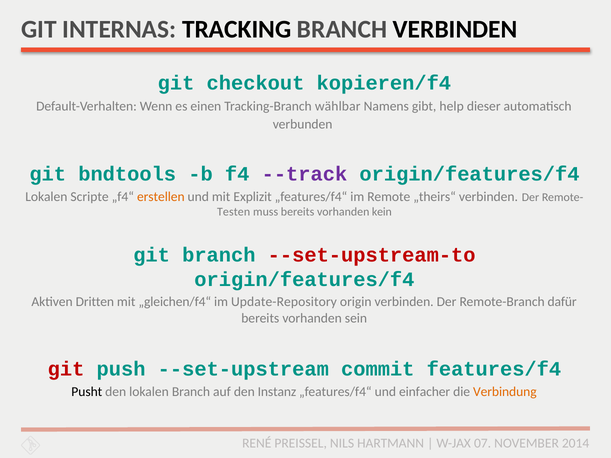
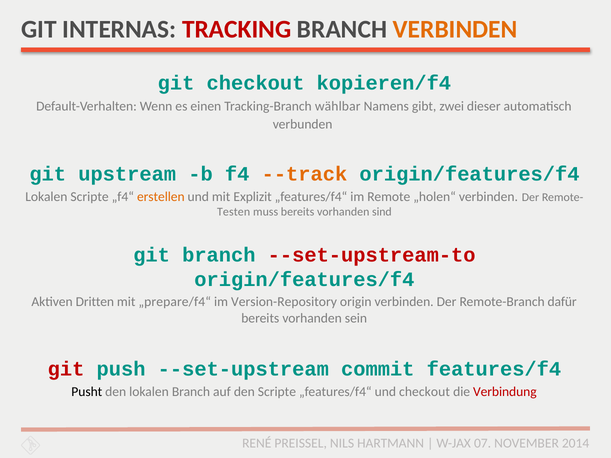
TRACKING colour: black -> red (237, 29)
VERBINDEN colour: black -> orange (455, 29)
help: help -> zwei (452, 106)
bndtools: bndtools -> upstream (127, 174)
--track colour: purple -> orange (304, 174)
„theirs“: „theirs“ -> „holen“ (435, 197)
kein: kein -> sind (382, 212)
„gleichen/f4“: „gleichen/f4“ -> „prepare/f4“ (175, 302)
Update-Repository: Update-Repository -> Version-Repository (284, 302)
den Instanz: Instanz -> Scripte (277, 392)
und einfacher: einfacher -> checkout (425, 392)
Verbindung colour: orange -> red (505, 392)
